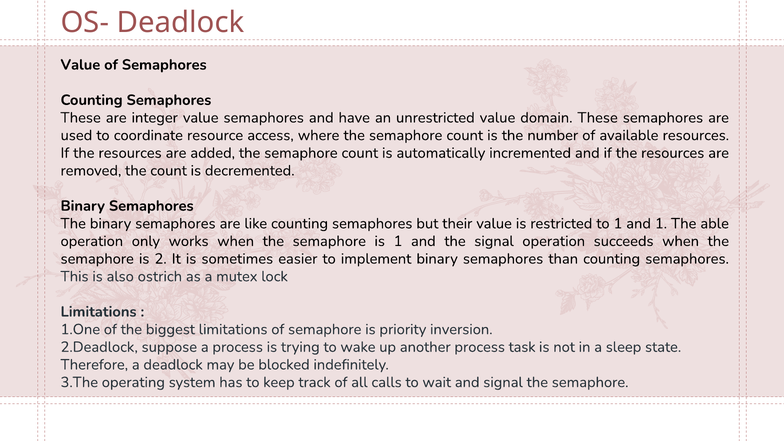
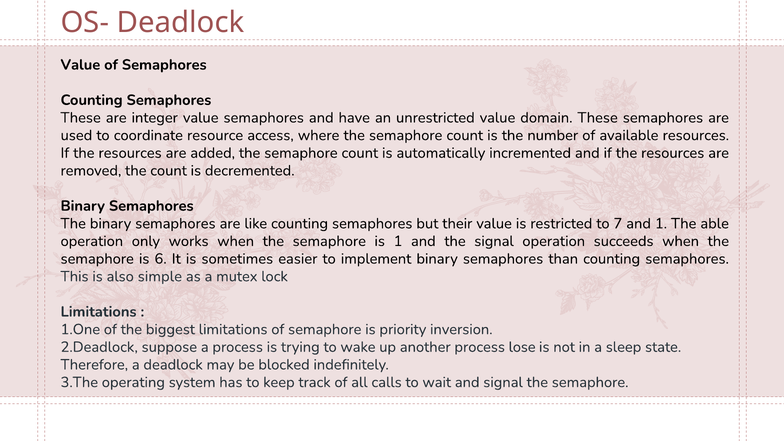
to 1: 1 -> 7 (618, 223)
2: 2 -> 6 (161, 259)
ostrich: ostrich -> simple (160, 276)
task: task -> lose (522, 347)
